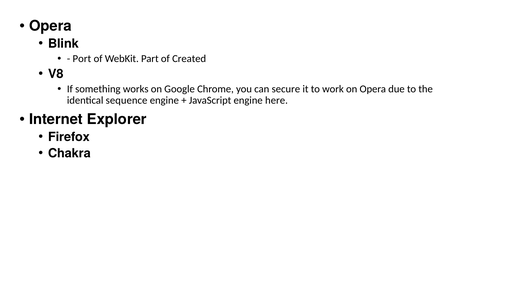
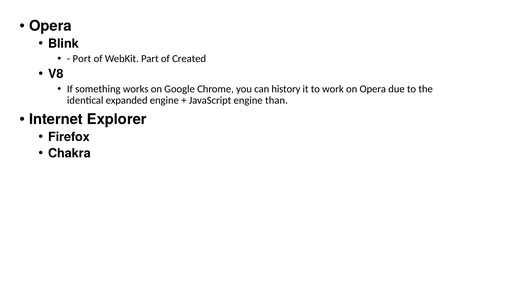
secure: secure -> history (286, 89)
sequence: sequence -> expanded (127, 100)
here: here -> than (277, 100)
